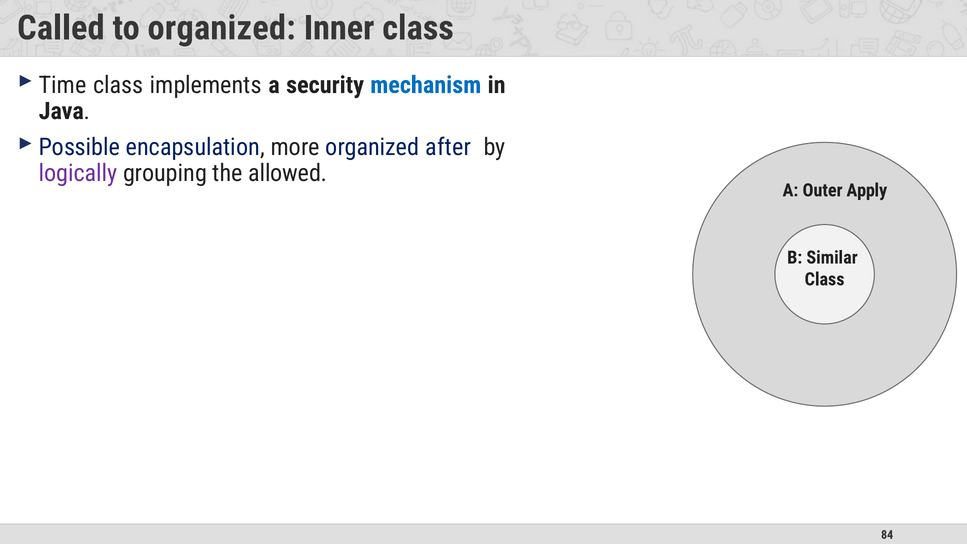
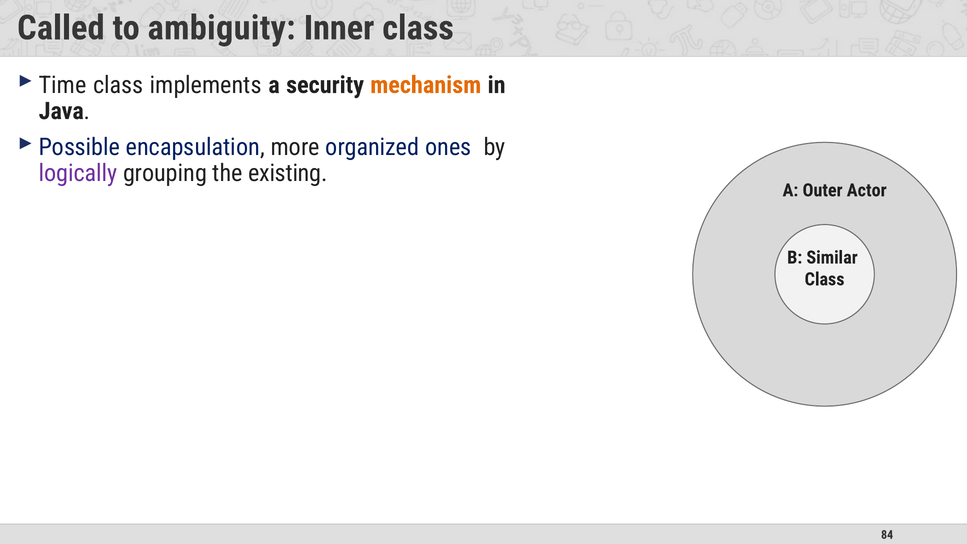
to organized: organized -> ambiguity (222, 28)
mechanism colour: blue -> orange (426, 85)
after: after -> ones (448, 147)
allowed: allowed -> existing (288, 173)
Apply: Apply -> Actor (867, 190)
